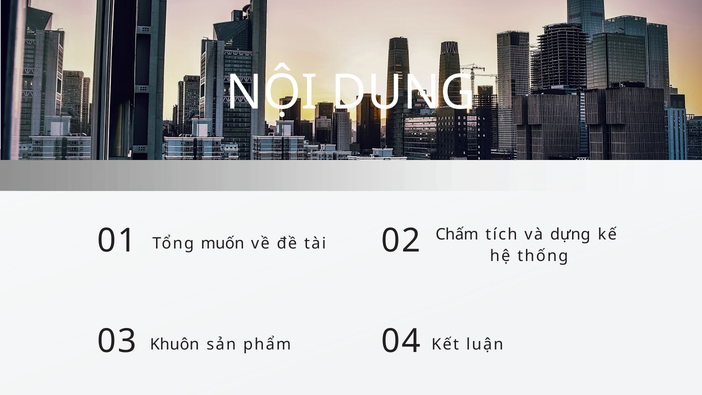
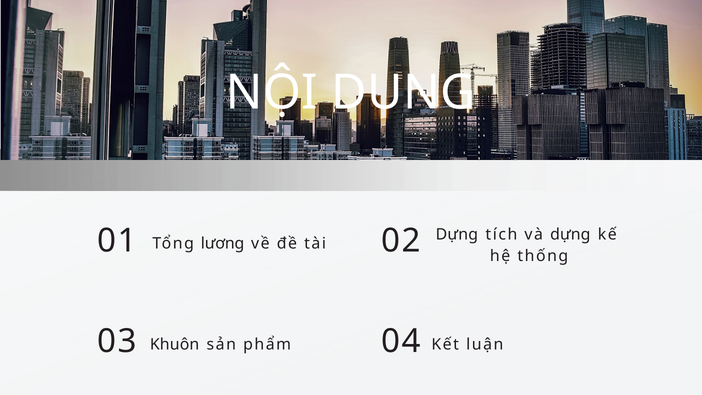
muốn: muốn -> lương (223, 244)
02 Chấm: Chấm -> Dựng (457, 234)
